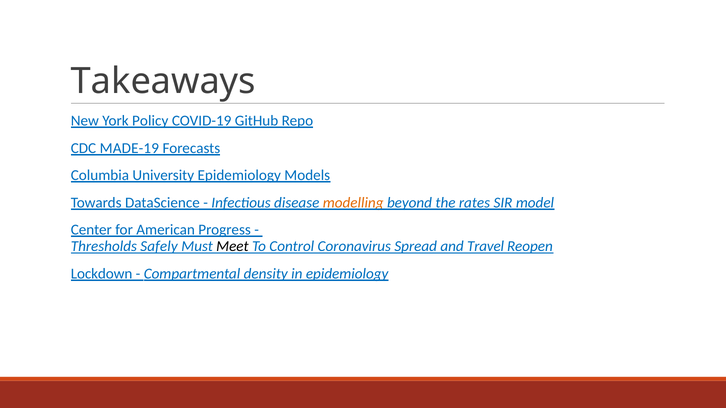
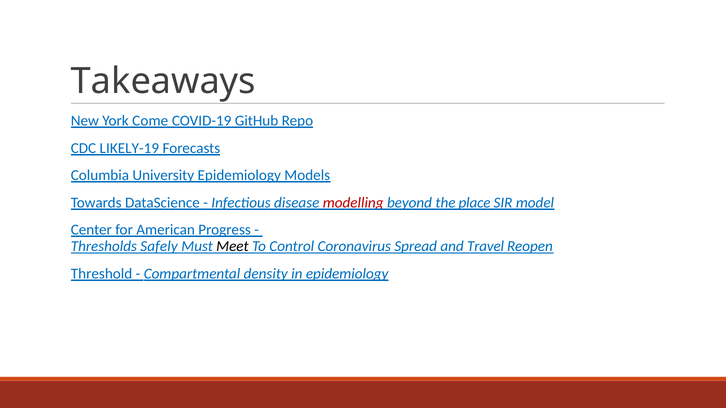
Policy: Policy -> Come (150, 121)
MADE-19: MADE-19 -> LIKELY-19 (129, 148)
modelling colour: orange -> red (353, 203)
rates: rates -> place (475, 203)
Lockdown: Lockdown -> Threshold (102, 274)
